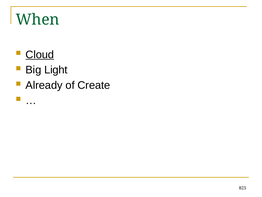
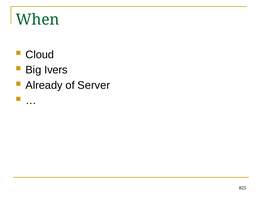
Cloud underline: present -> none (40, 54)
Light: Light -> Ivers (56, 70)
Create: Create -> Server (94, 85)
